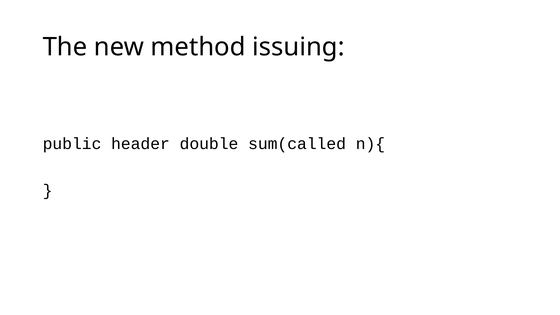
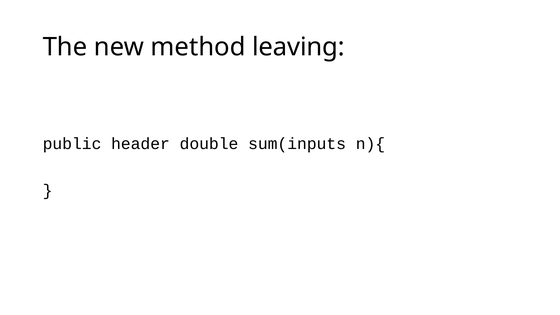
issuing: issuing -> leaving (298, 47)
sum(called: sum(called -> sum(inputs (297, 144)
